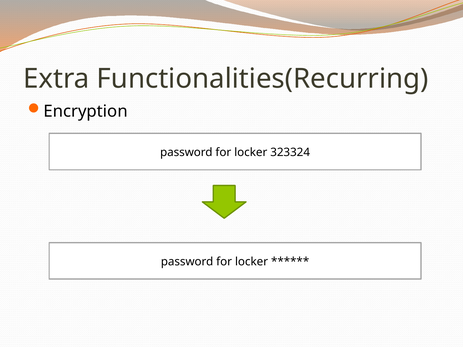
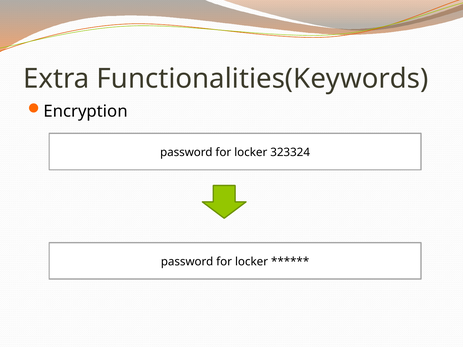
Functionalities(Recurring: Functionalities(Recurring -> Functionalities(Keywords (263, 79)
